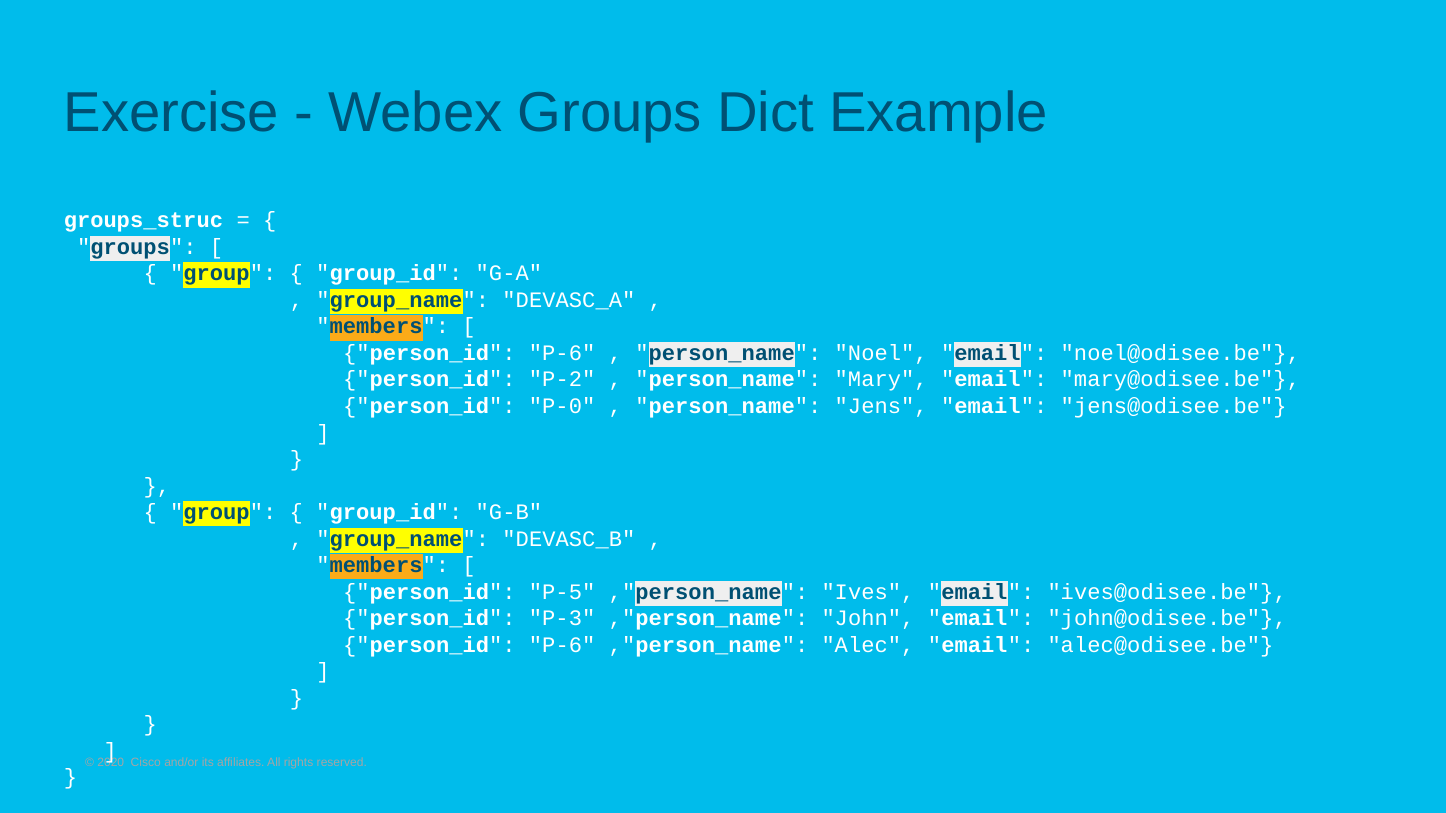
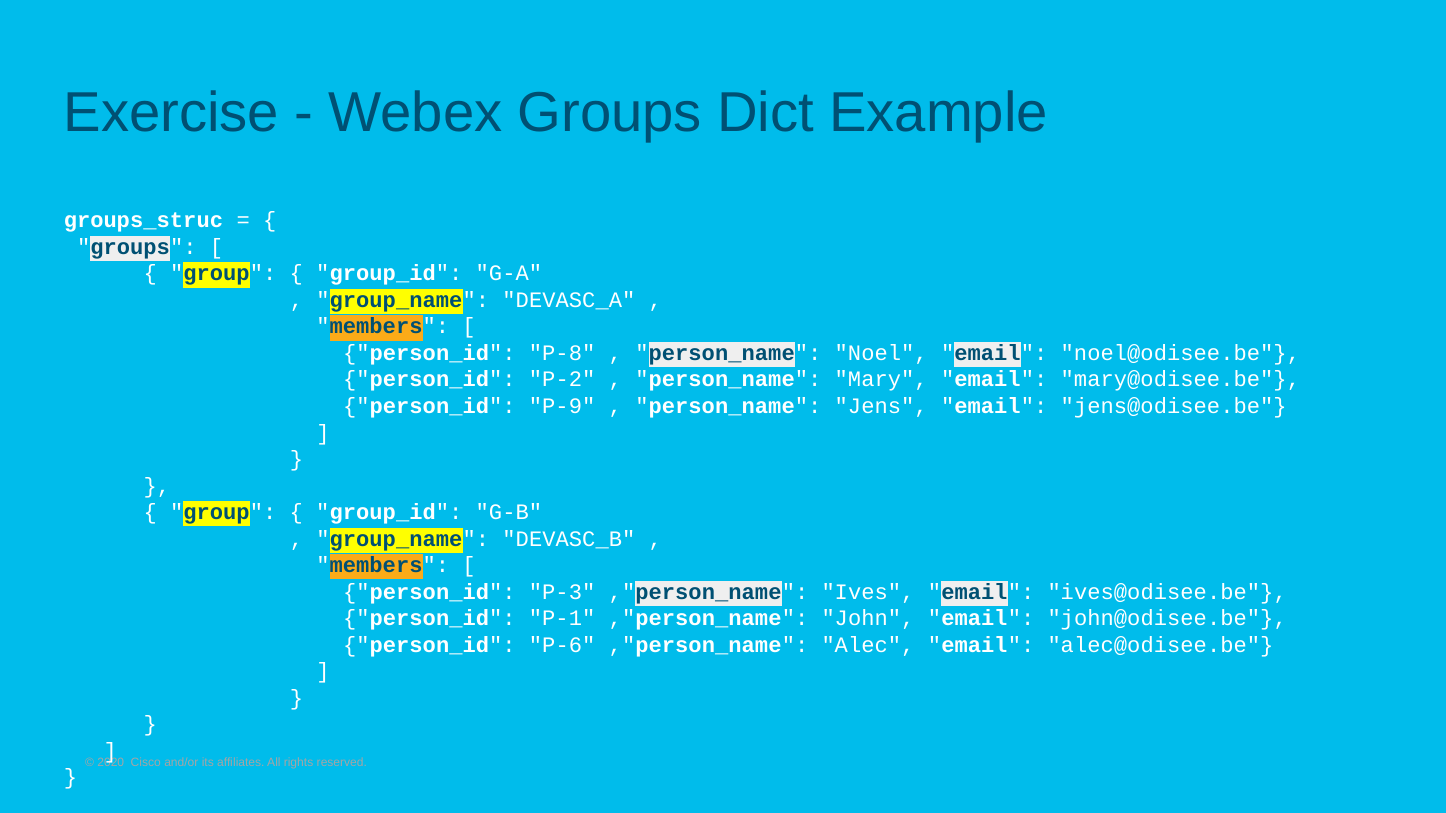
P-6: P-6 -> P-8 (562, 353)
P-0: P-0 -> P-9 (562, 406)
P-5: P-5 -> P-3 (562, 592)
P-3: P-3 -> P-1 (562, 619)
